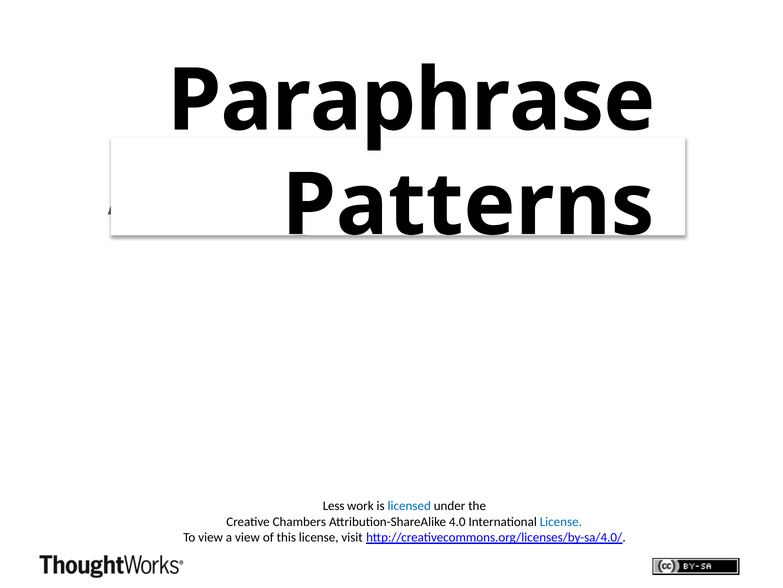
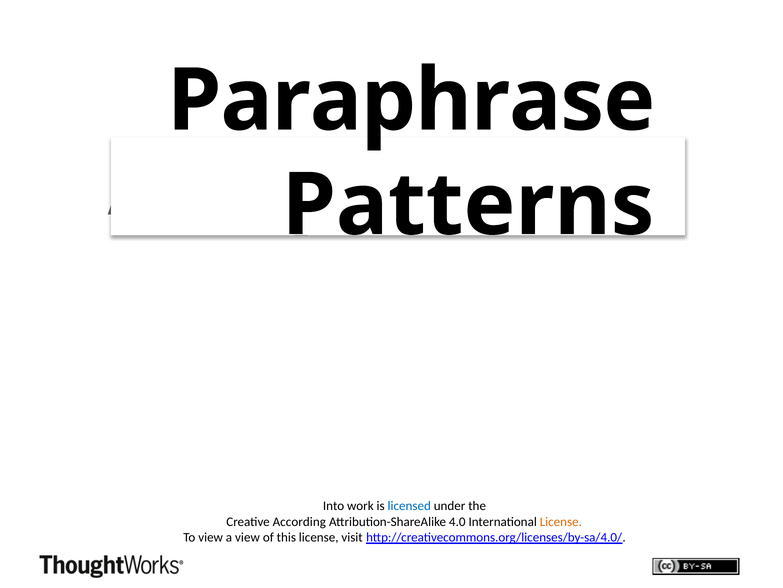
Less: Less -> Into (334, 506)
Chambers: Chambers -> According (299, 521)
License colour: blue -> orange (561, 521)
